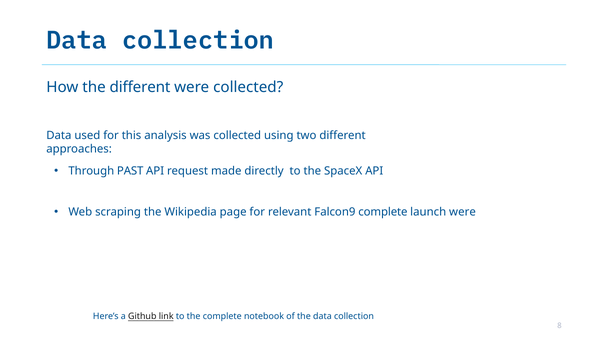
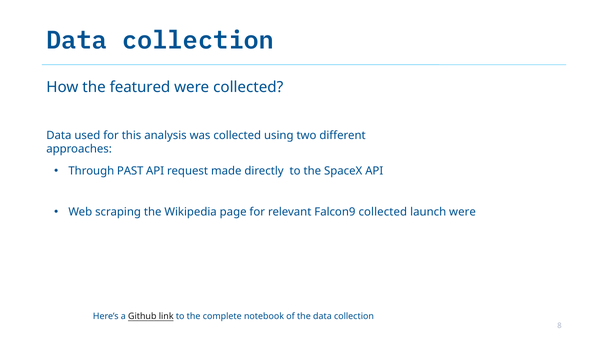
the different: different -> featured (140, 87)
Falcon9 complete: complete -> collected (383, 212)
